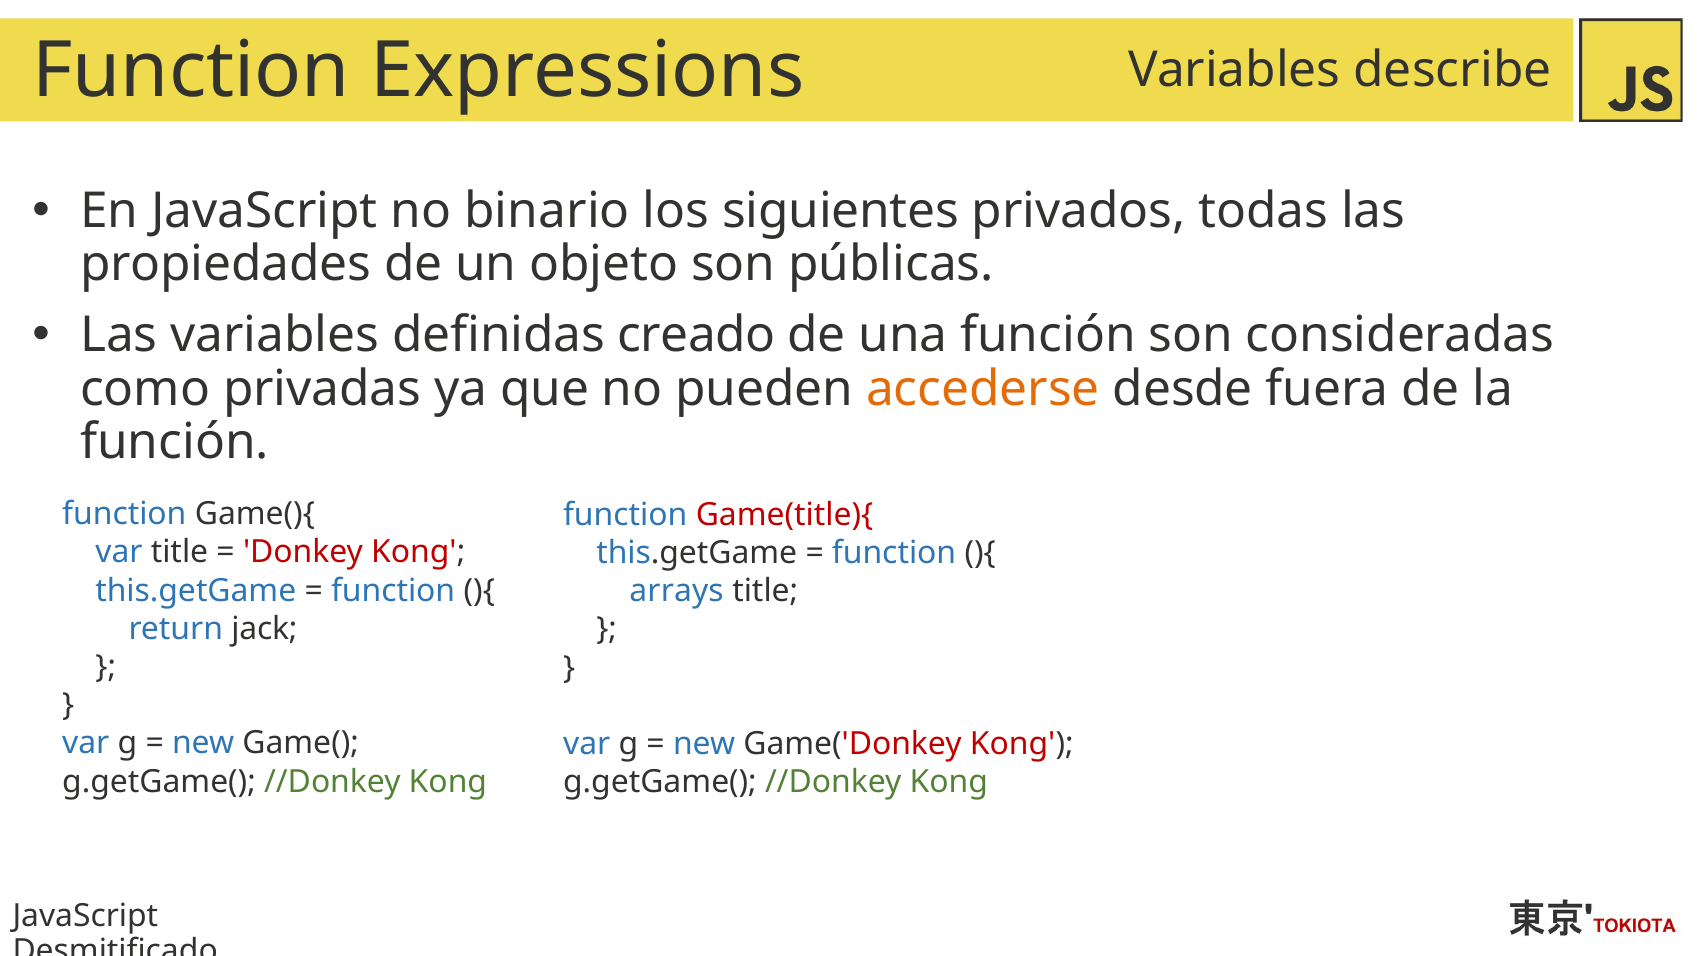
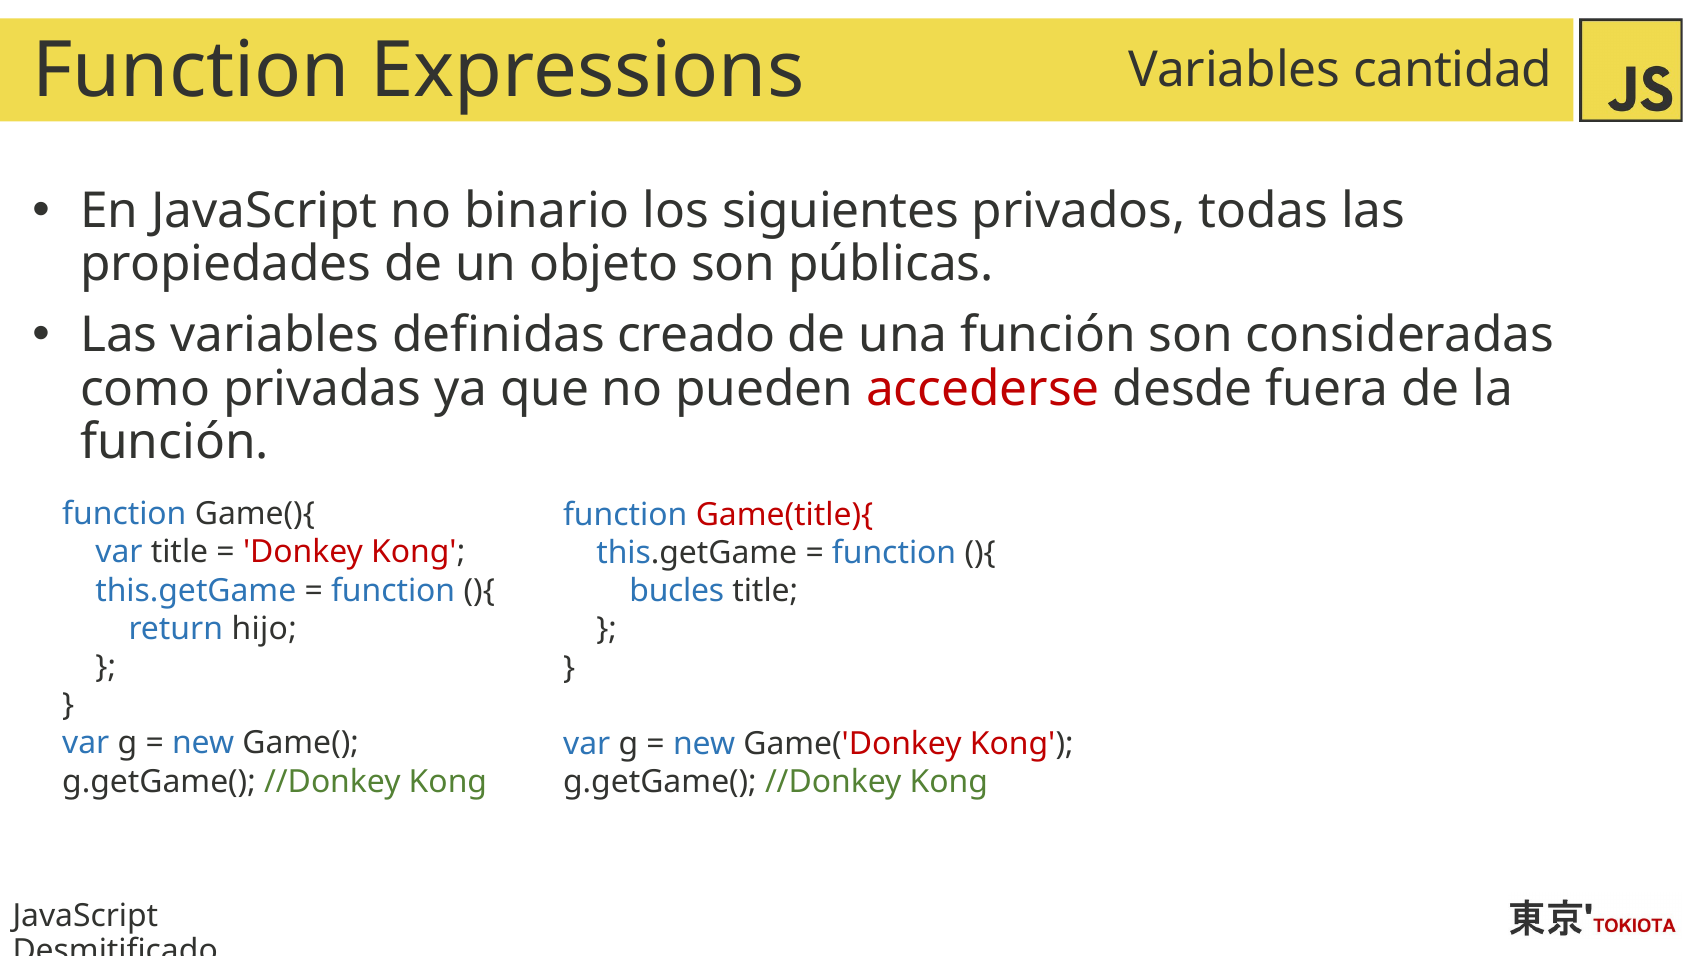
describe: describe -> cantidad (1453, 71)
accederse colour: orange -> red (983, 389)
arrays: arrays -> bucles (677, 591)
jack: jack -> hijo (264, 629)
